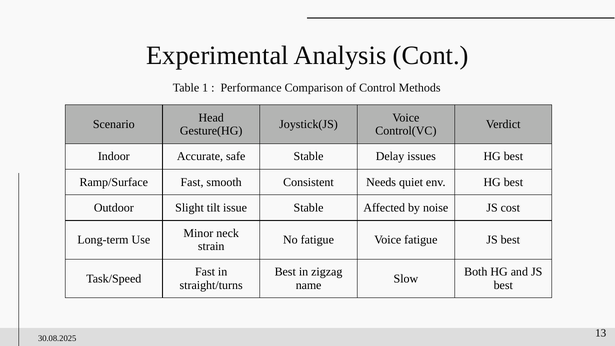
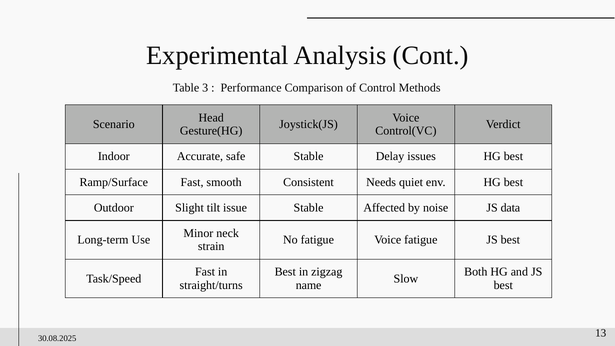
1: 1 -> 3 (205, 88)
cost: cost -> data (510, 208)
